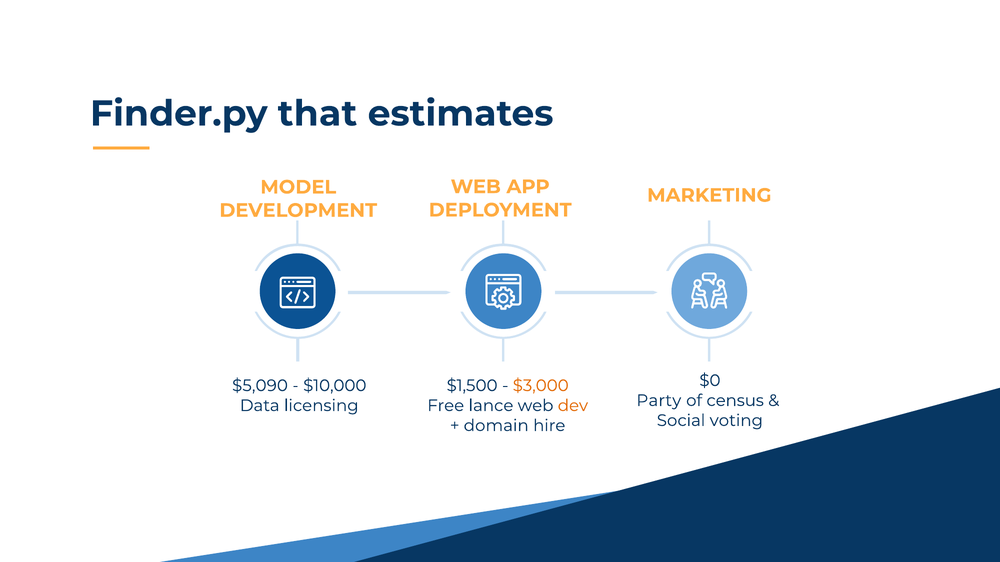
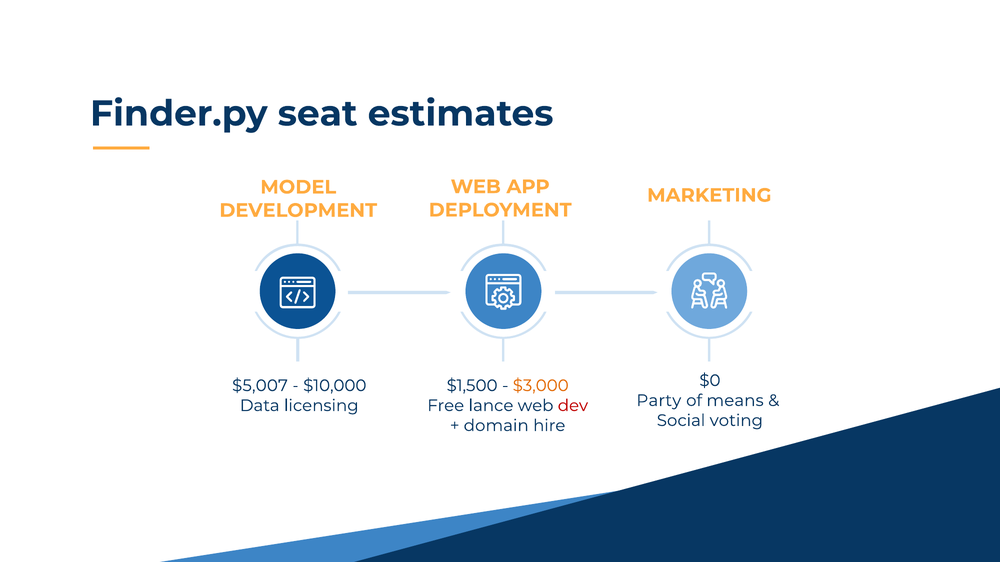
that: that -> seat (318, 114)
$5,090: $5,090 -> $5,007 (260, 386)
census: census -> means (735, 401)
dev colour: orange -> red (573, 406)
